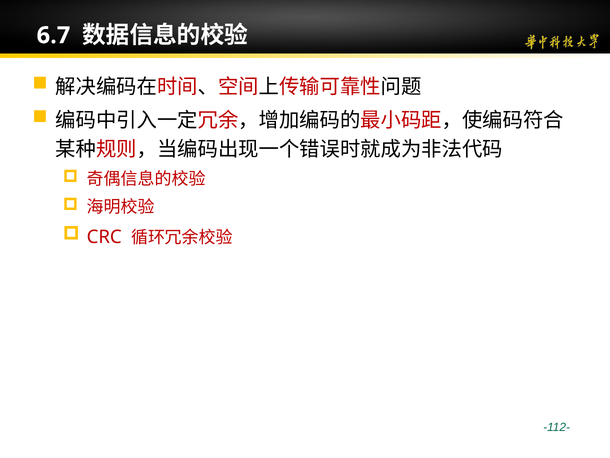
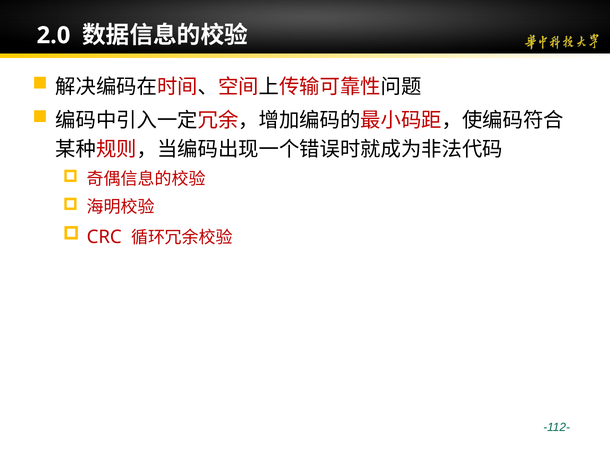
6.7: 6.7 -> 2.0 (53, 35)
